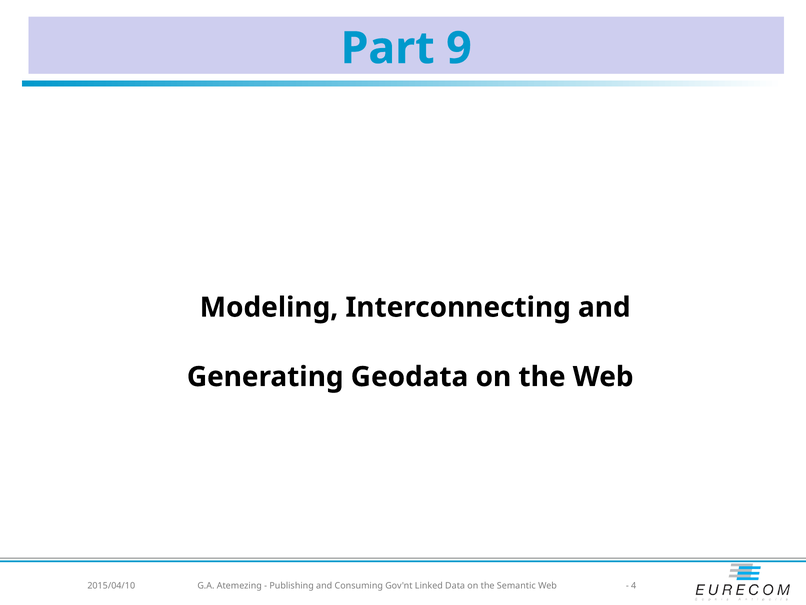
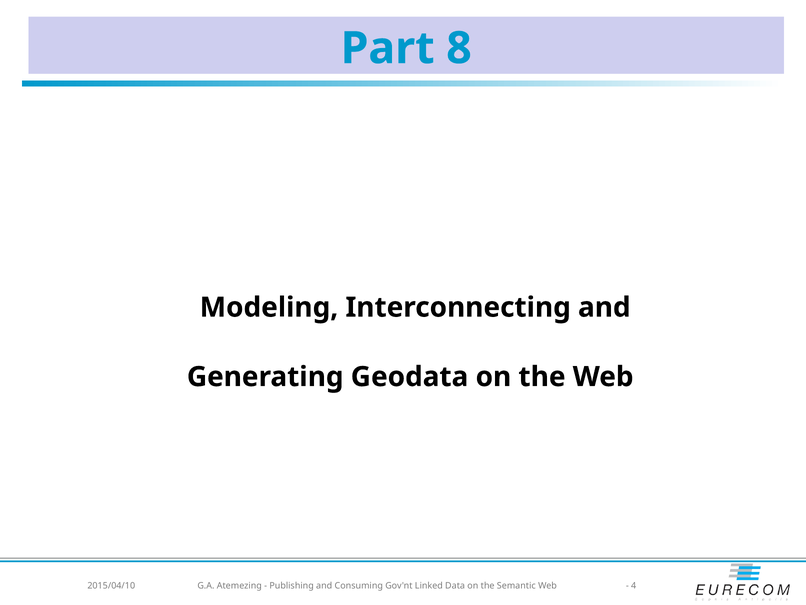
9: 9 -> 8 (459, 48)
